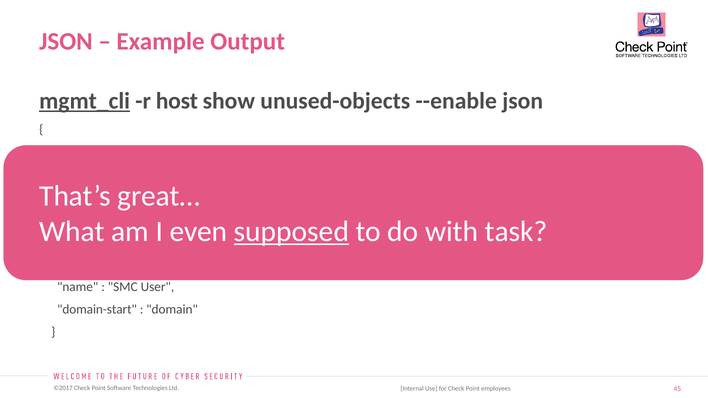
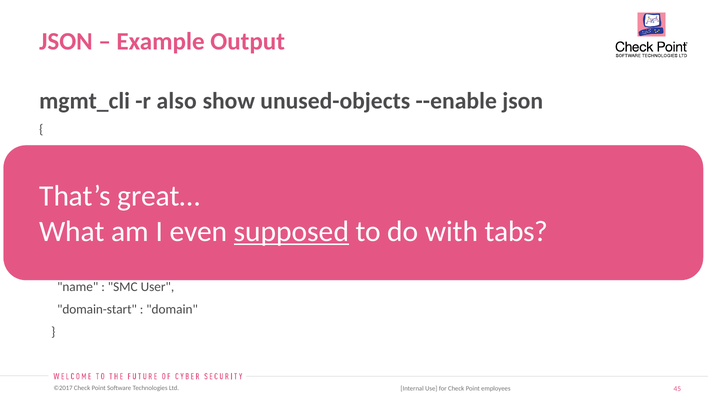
mgmt_cli underline: present -> none (85, 101)
host: host -> also (177, 101)
task: task -> tabs (516, 232)
